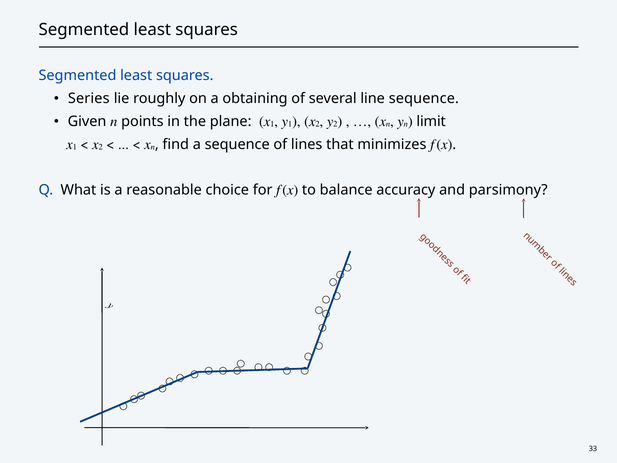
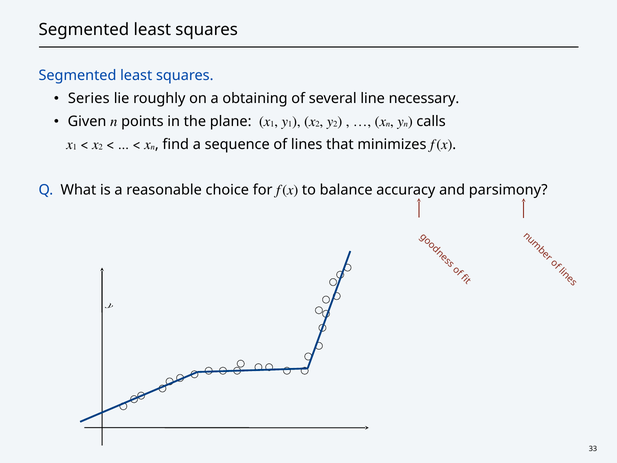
line sequence: sequence -> necessary (424, 98)
limit: limit -> calls (431, 121)
